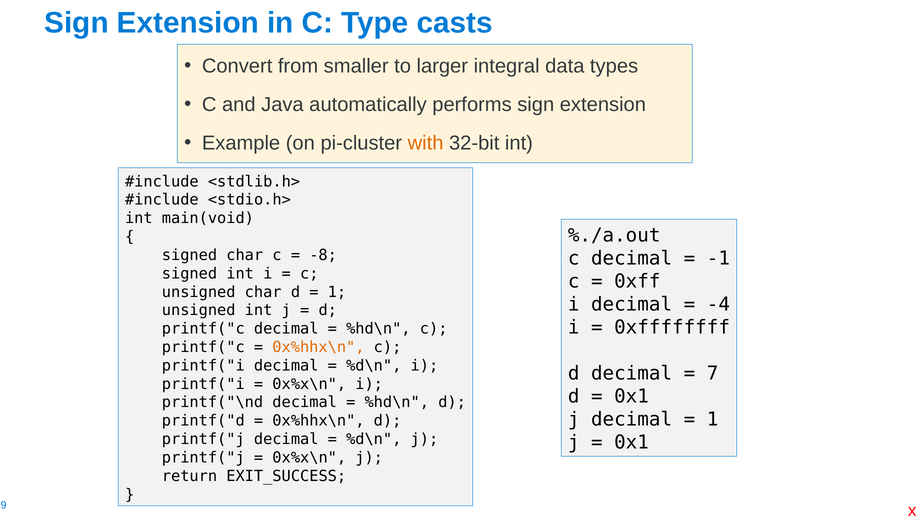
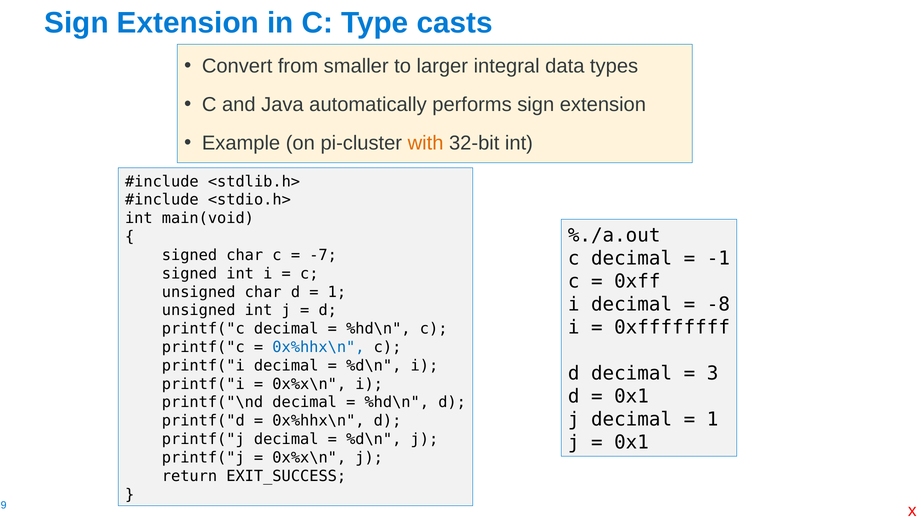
-8: -8 -> -7 (323, 255)
-4: -4 -> -8 (718, 304)
0x%hhx\n colour: orange -> blue (318, 347)
7: 7 -> 3 (713, 373)
